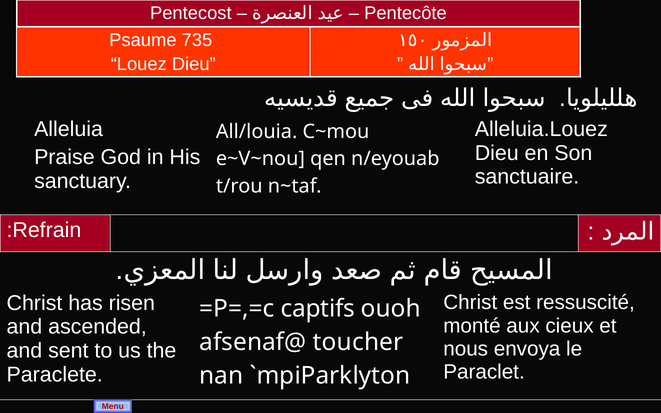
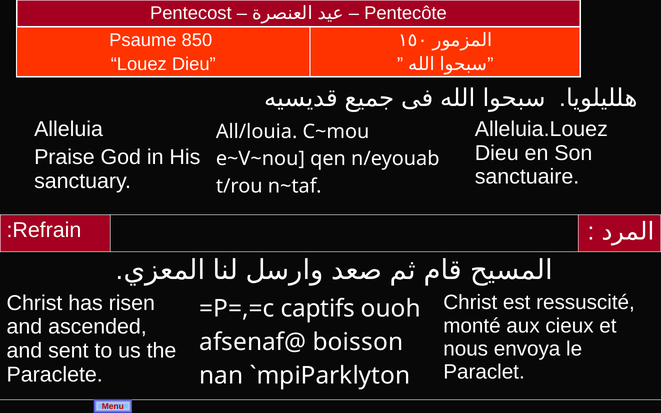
735: 735 -> 850 (197, 40)
toucher: toucher -> boisson (358, 342)
